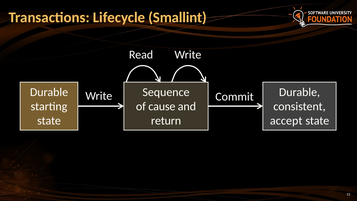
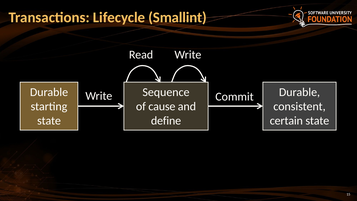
return: return -> define (166, 121)
accept: accept -> certain (286, 121)
